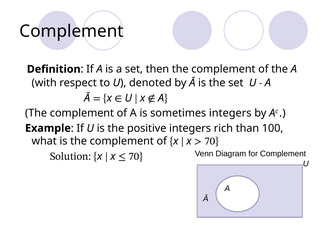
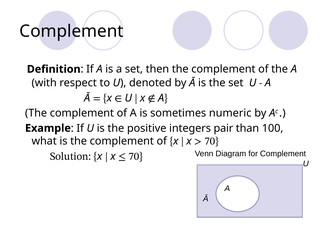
integers: integers -> numeric (230, 113)
rich: rich -> pair (223, 128)
